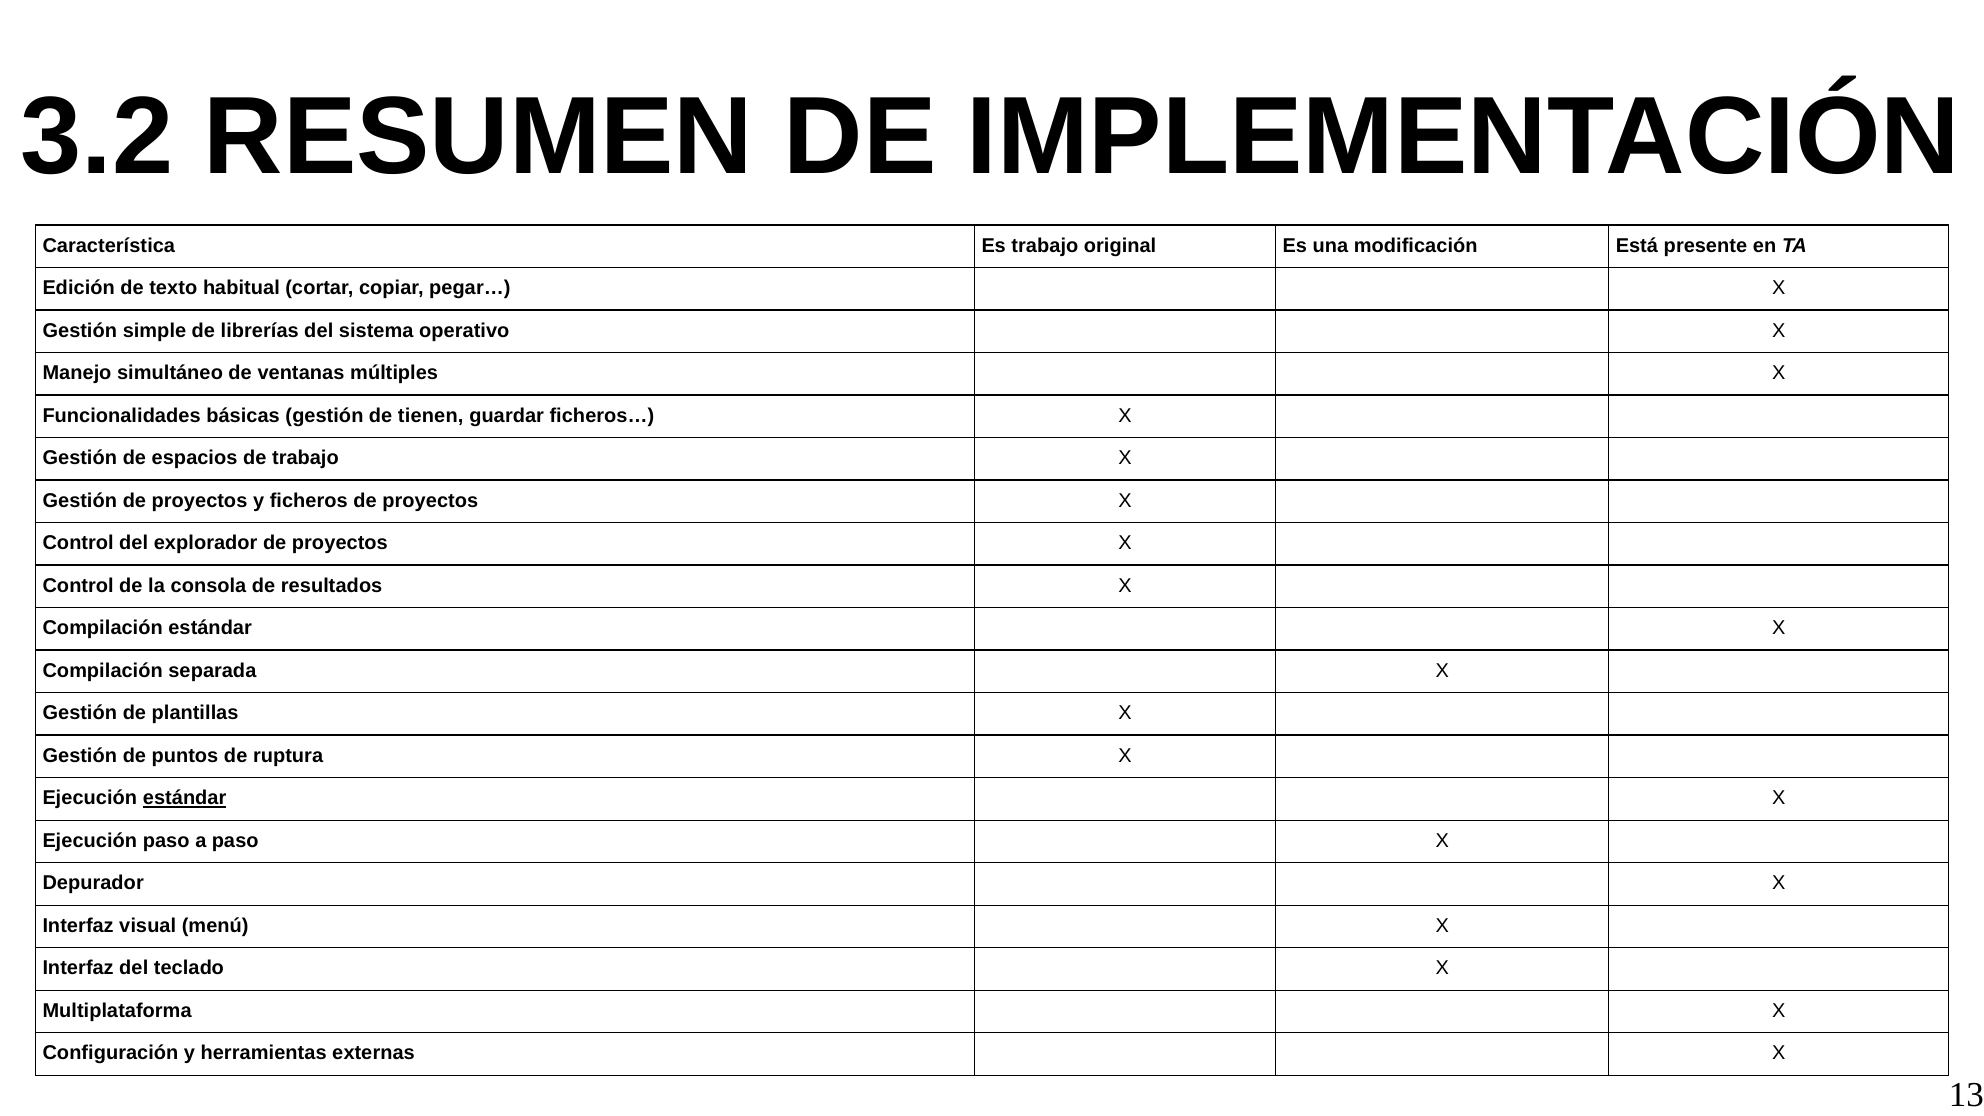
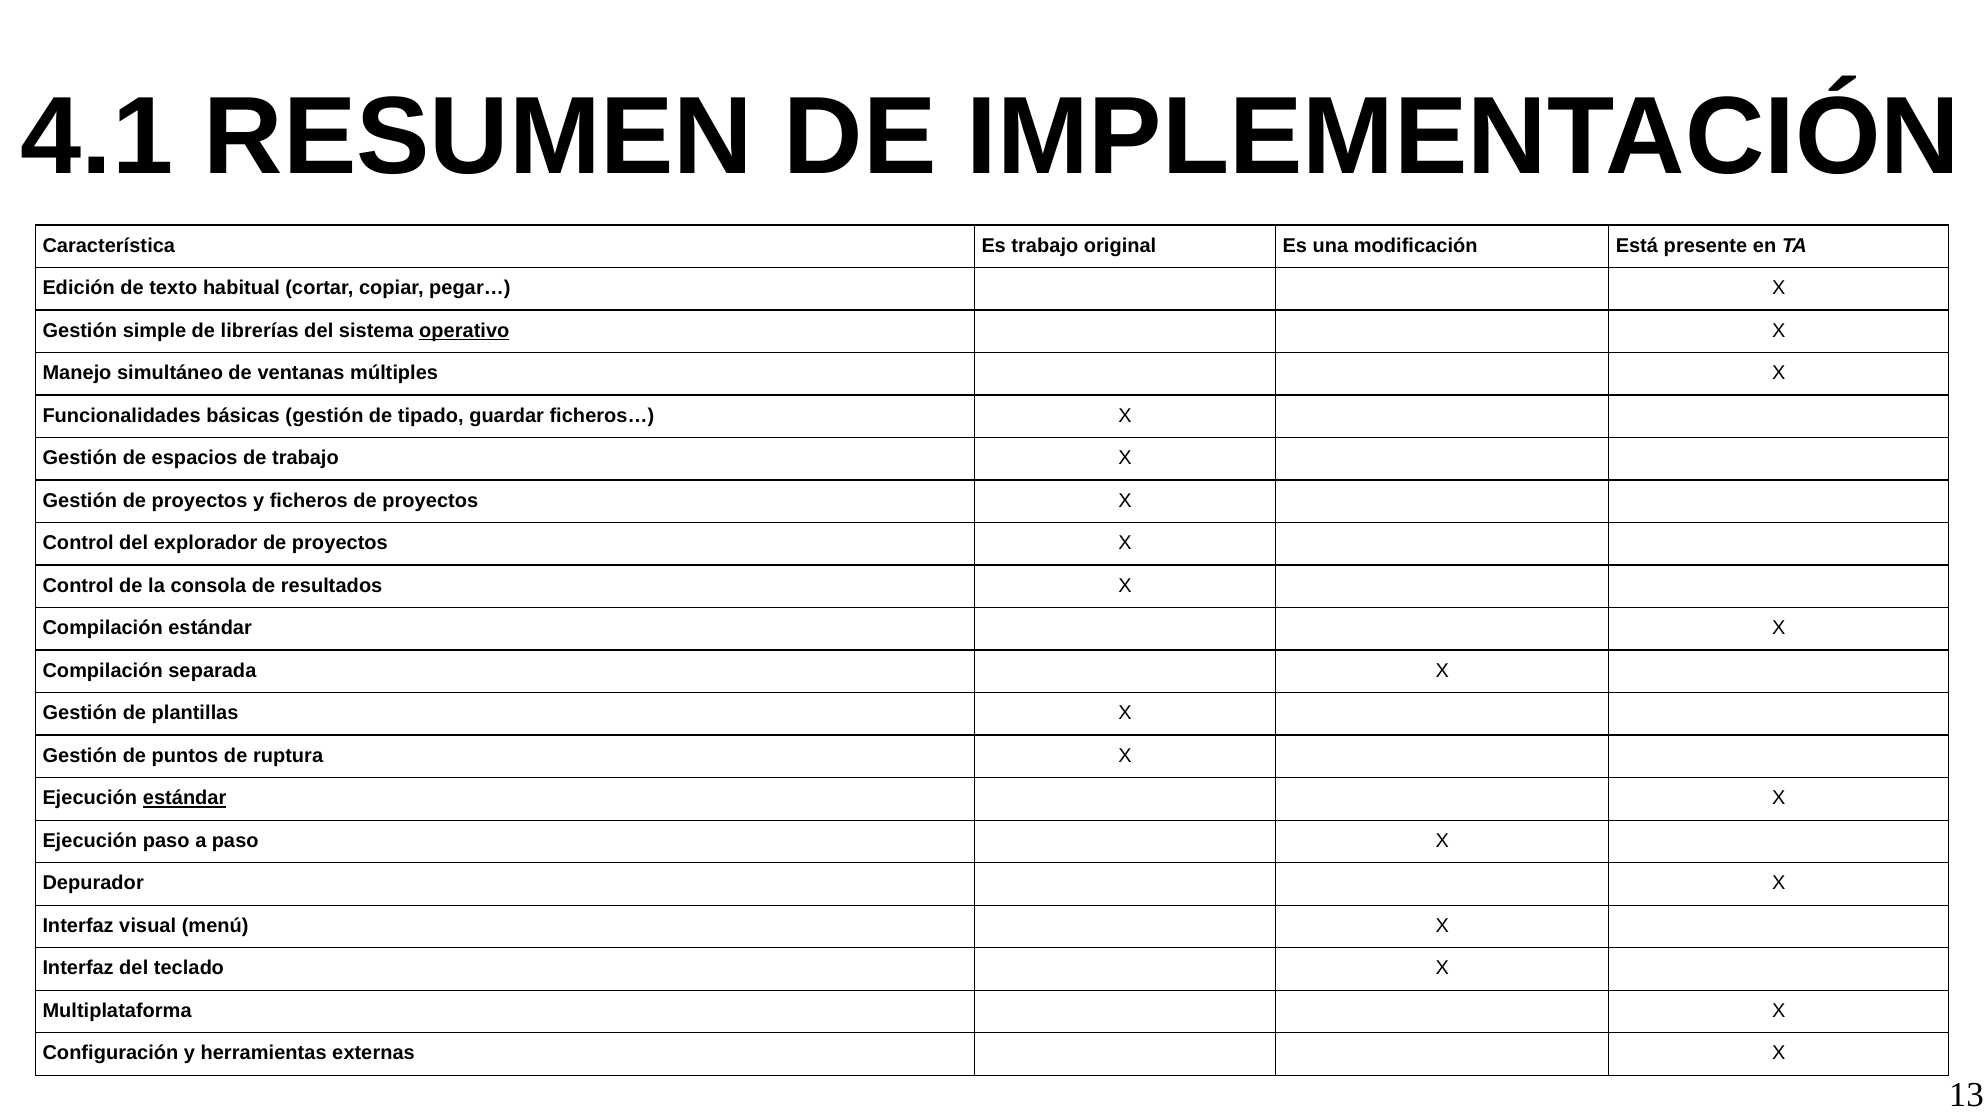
3.2: 3.2 -> 4.1 (97, 137)
operativo underline: none -> present (464, 331)
tienen: tienen -> tipado (431, 416)
